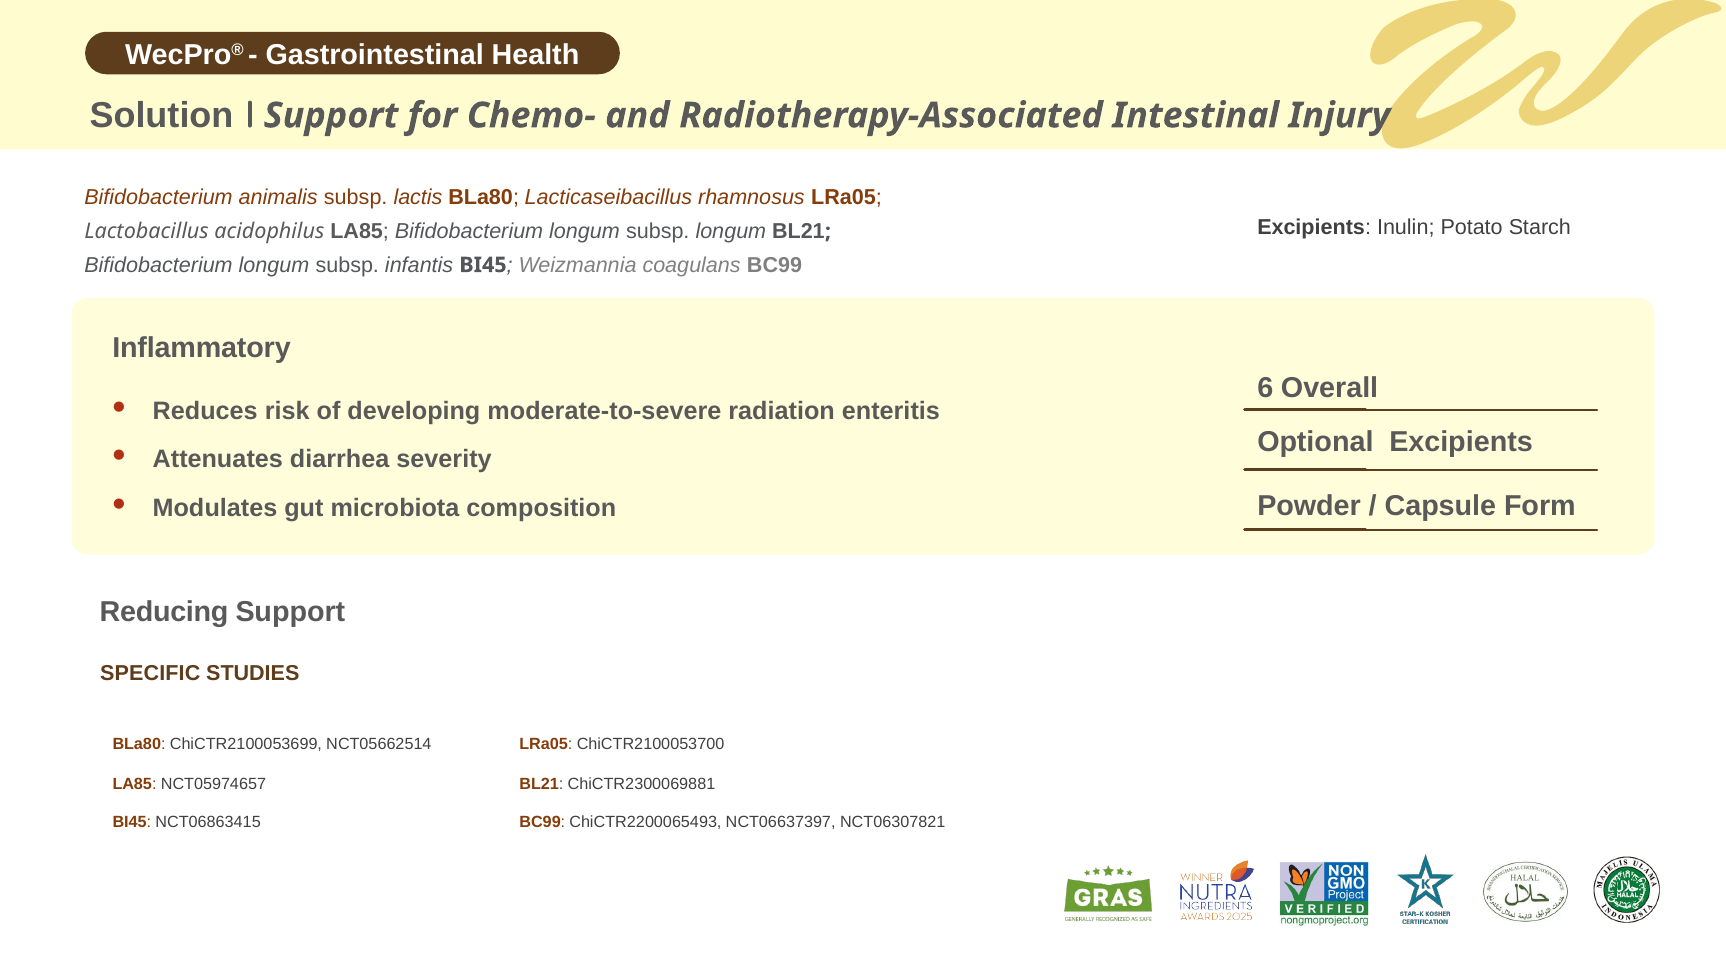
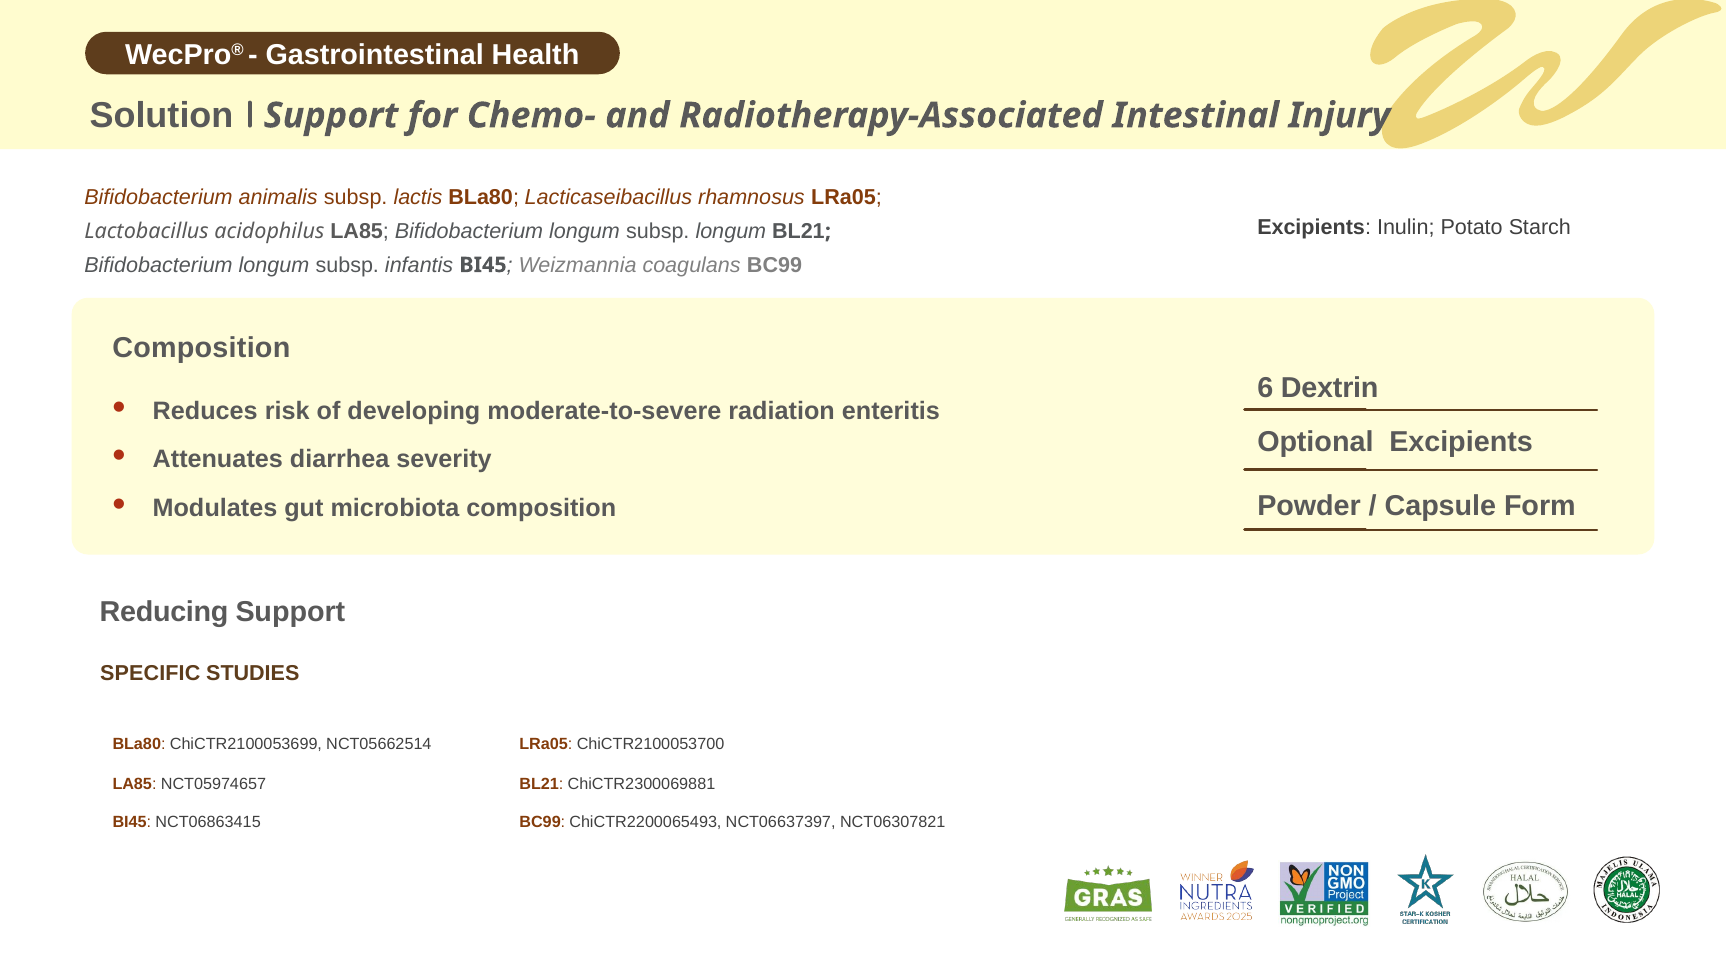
Inflammatory: Inflammatory -> Composition (201, 348)
Overall: Overall -> Dextrin (1330, 388)
